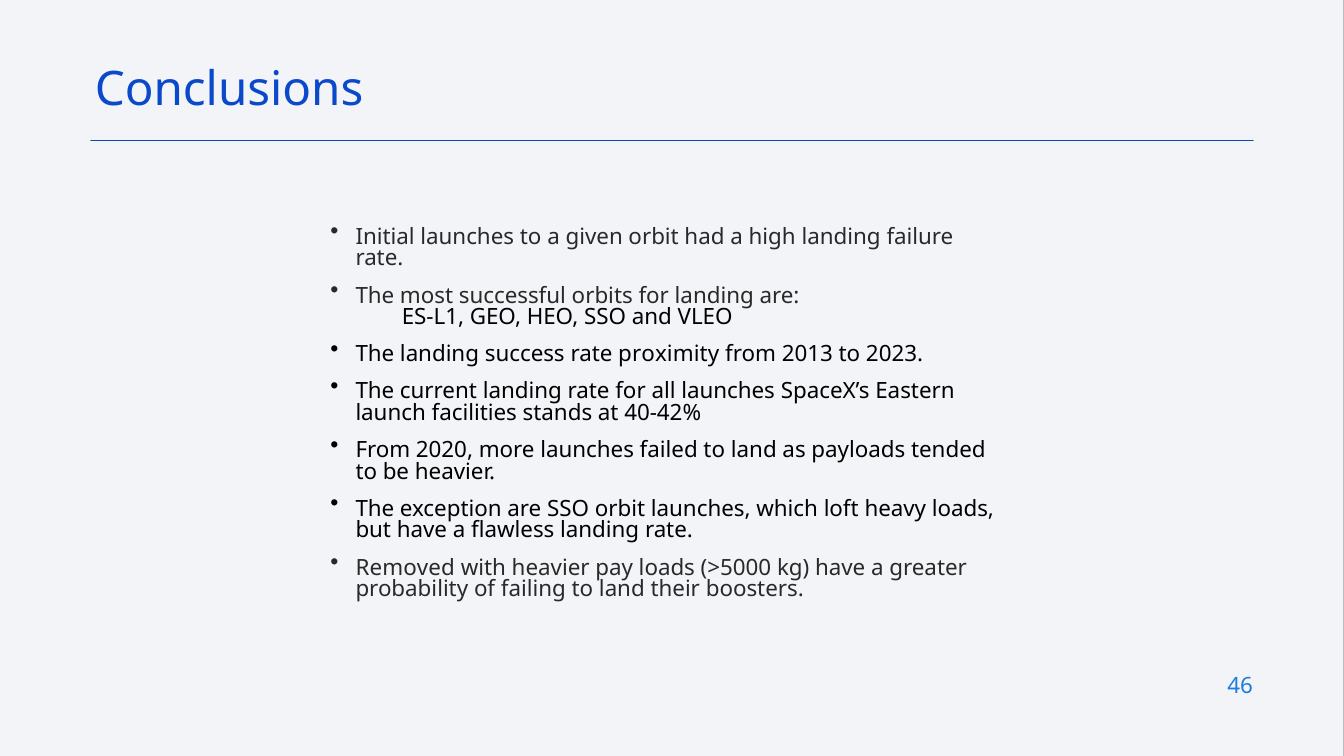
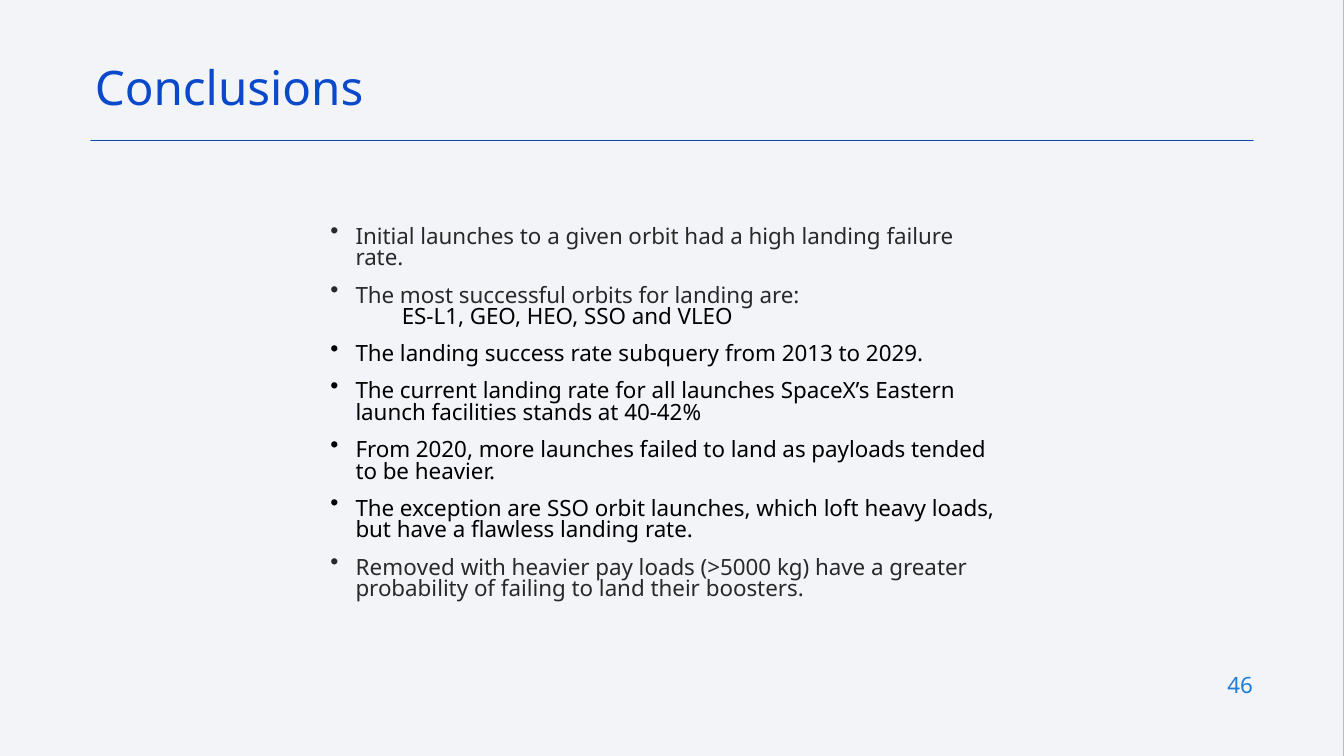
proximity: proximity -> subquery (669, 354)
2023: 2023 -> 2029 (895, 354)
